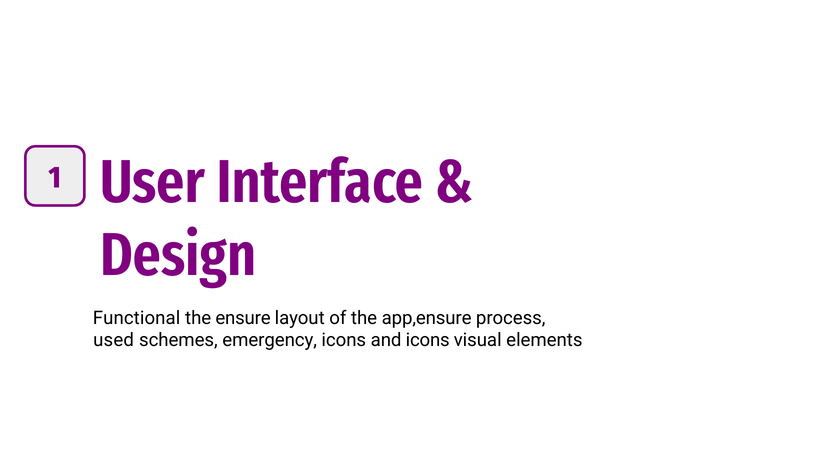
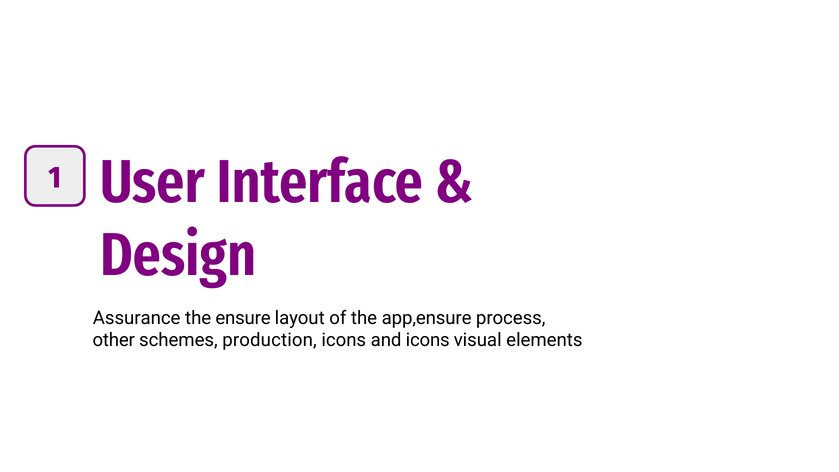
Functional: Functional -> Assurance (137, 318)
used: used -> other (114, 340)
emergency: emergency -> production (270, 340)
